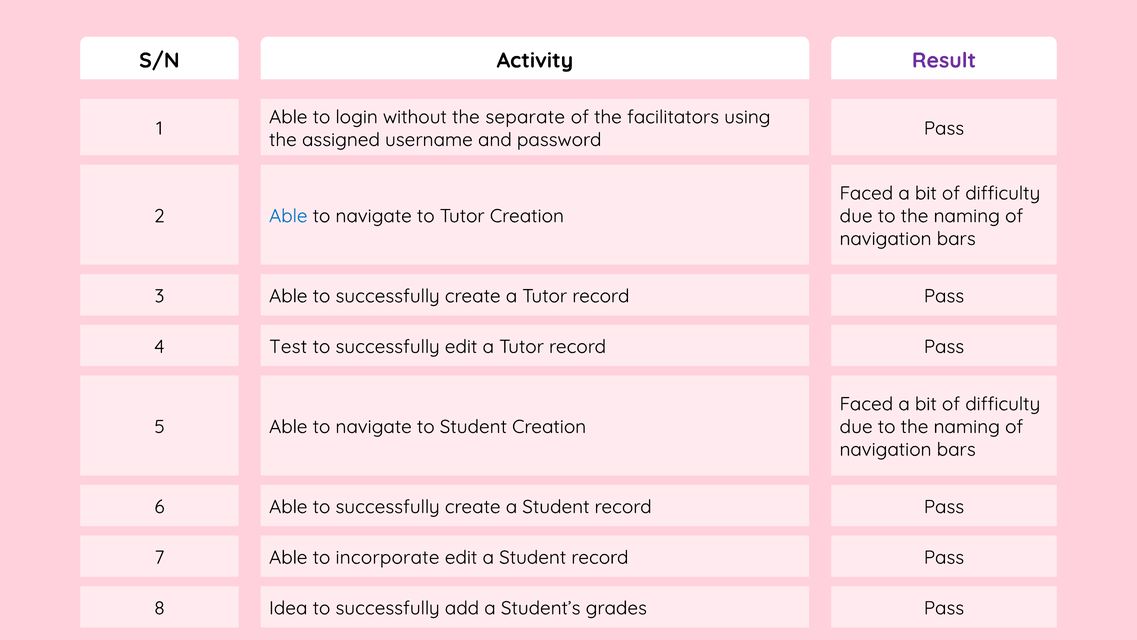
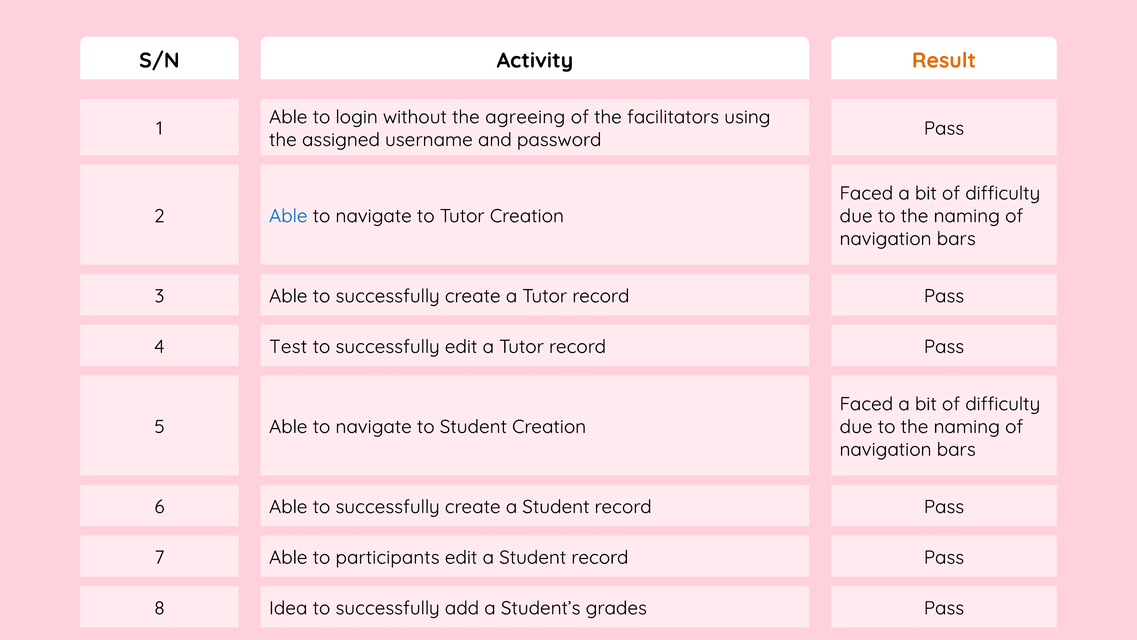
Result colour: purple -> orange (944, 60)
separate: separate -> agreeing (525, 117)
incorporate: incorporate -> participants (388, 557)
